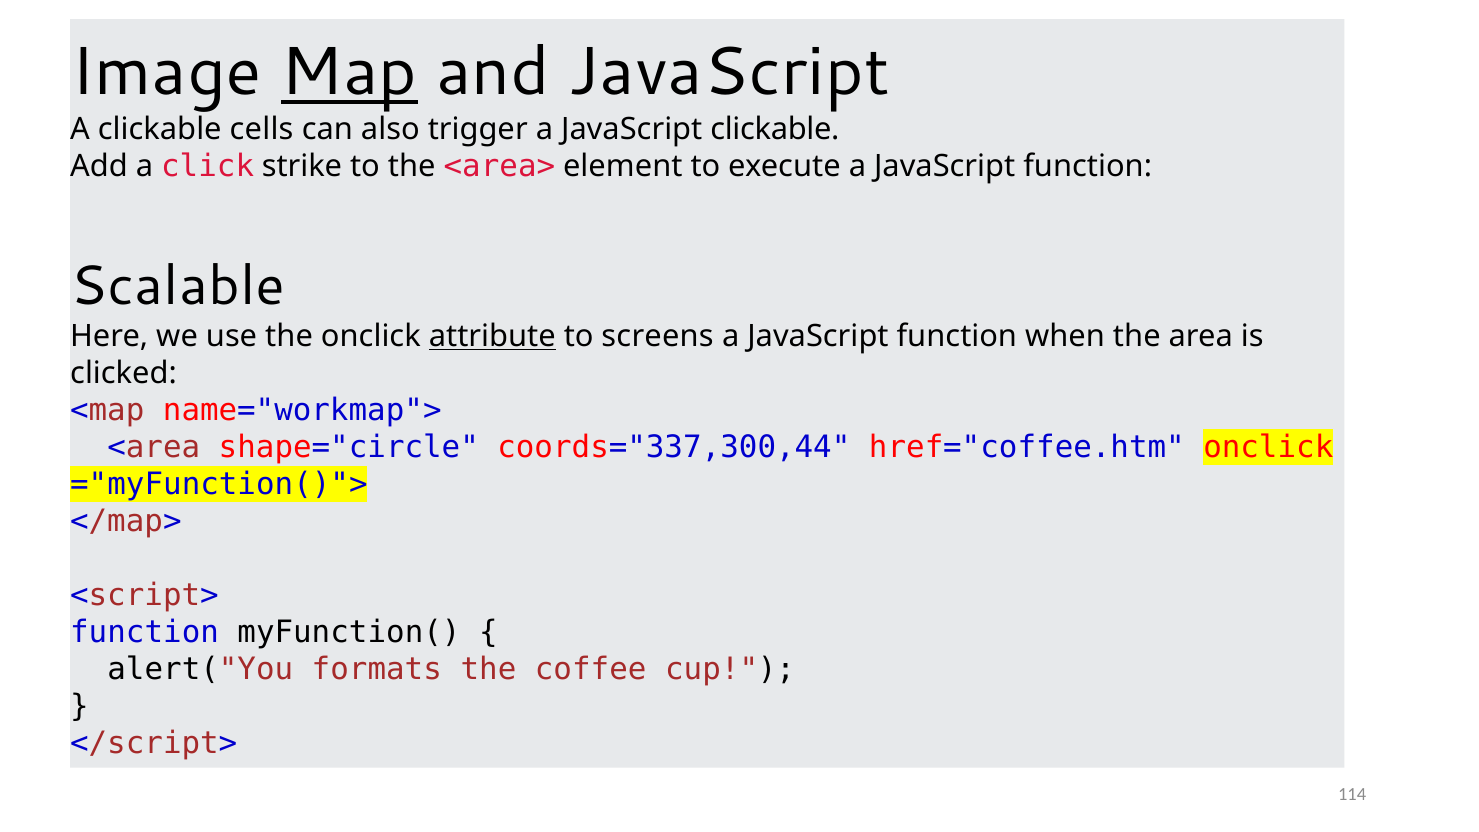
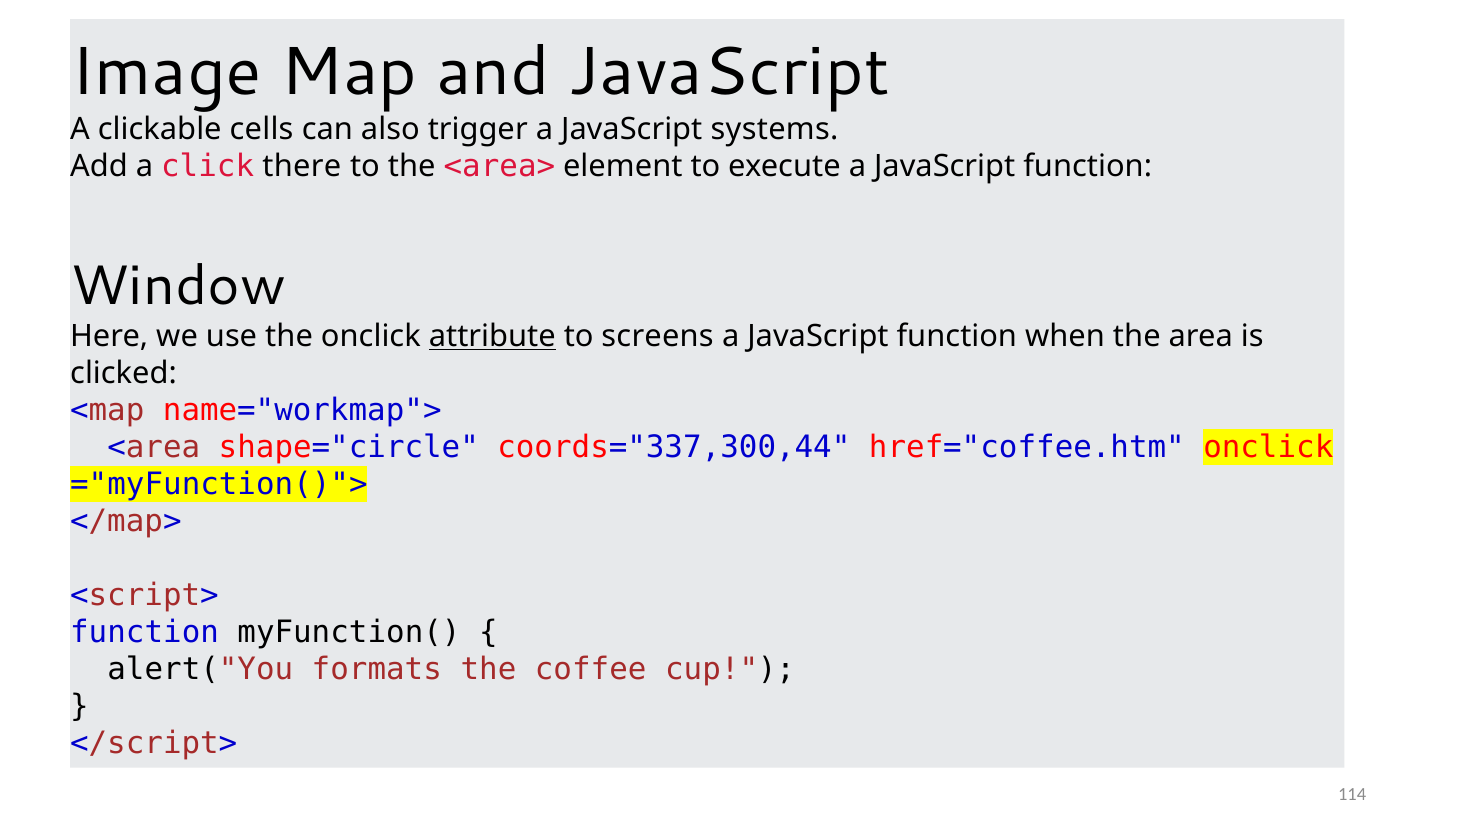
Map underline: present -> none (349, 73)
JavaScript clickable: clickable -> systems (775, 129)
strike: strike -> there (302, 166)
Scalable: Scalable -> Window (178, 286)
